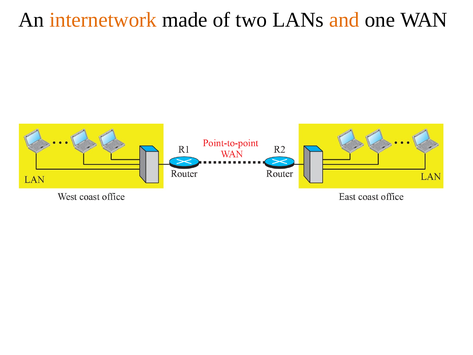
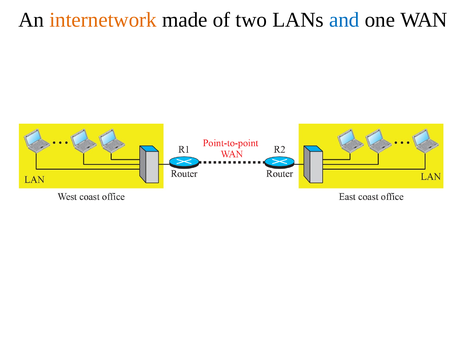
and colour: orange -> blue (344, 20)
